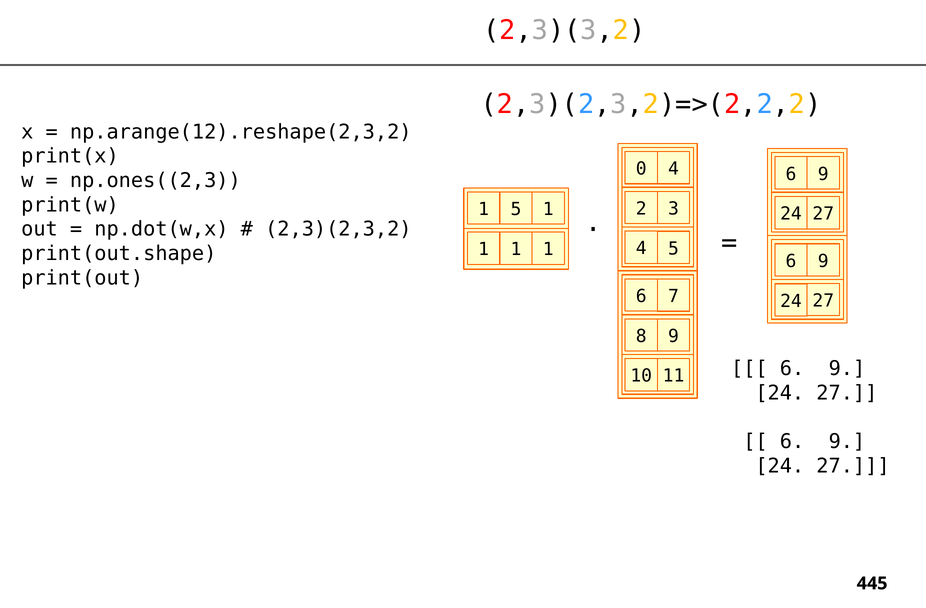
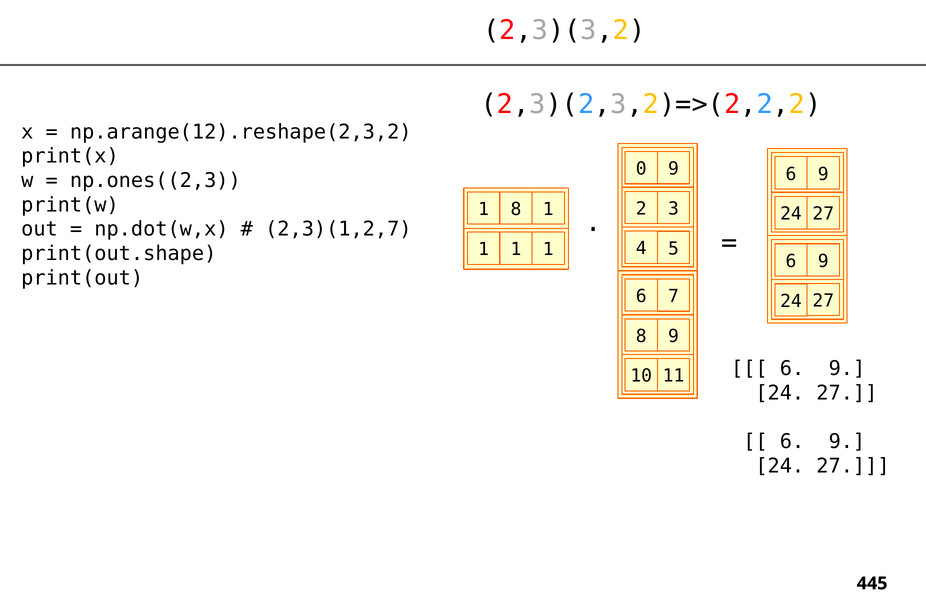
0 4: 4 -> 9 (674, 169)
1 5: 5 -> 8 (516, 209)
2,3)(2,3,2: 2,3)(2,3,2 -> 2,3)(1,2,7 (338, 229)
